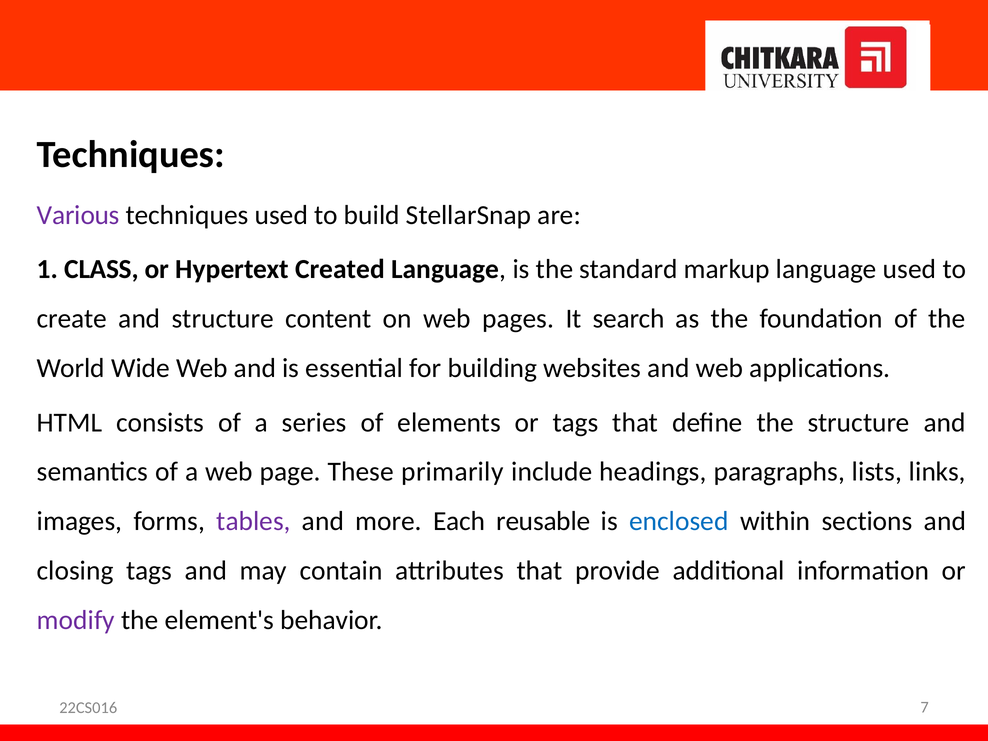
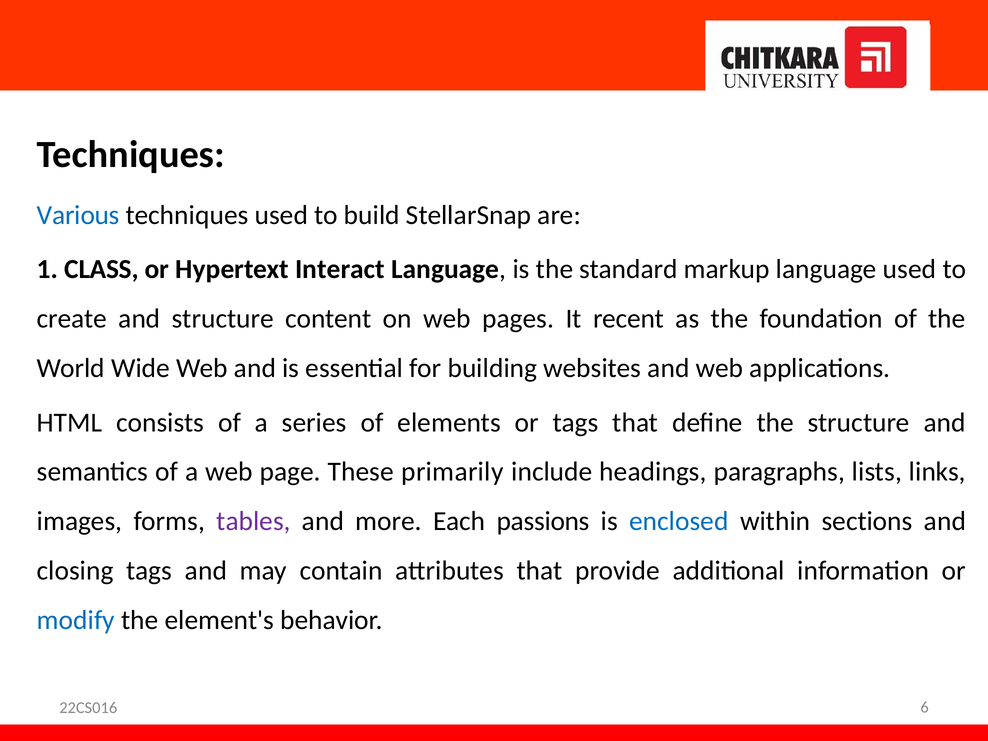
Various colour: purple -> blue (78, 215)
Created: Created -> Interact (340, 269)
search: search -> recent (629, 319)
reusable: reusable -> passions (543, 521)
modify colour: purple -> blue (76, 620)
7: 7 -> 6 (925, 707)
